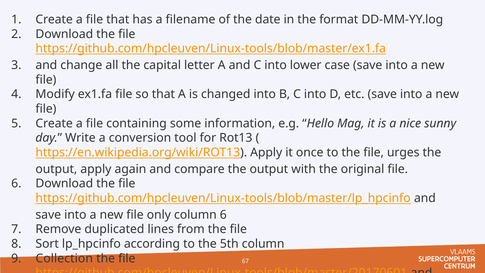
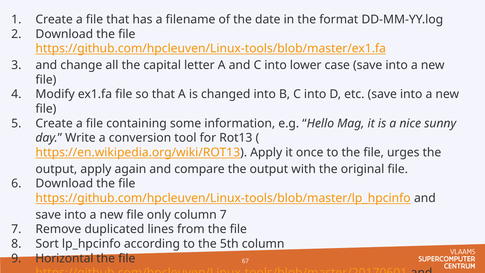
column 6: 6 -> 7 (223, 215)
Collection: Collection -> Horizontal (64, 258)
